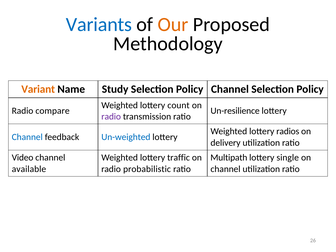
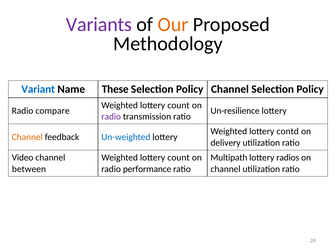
Variants colour: blue -> purple (99, 24)
Variant colour: orange -> blue (38, 89)
Study: Study -> These (115, 89)
radios: radios -> contd (288, 131)
Channel colour: blue -> orange (27, 137)
traffic: traffic -> count (178, 158)
single: single -> radios (288, 158)
available: available -> between (29, 169)
probabilistic: probabilistic -> performance (147, 169)
